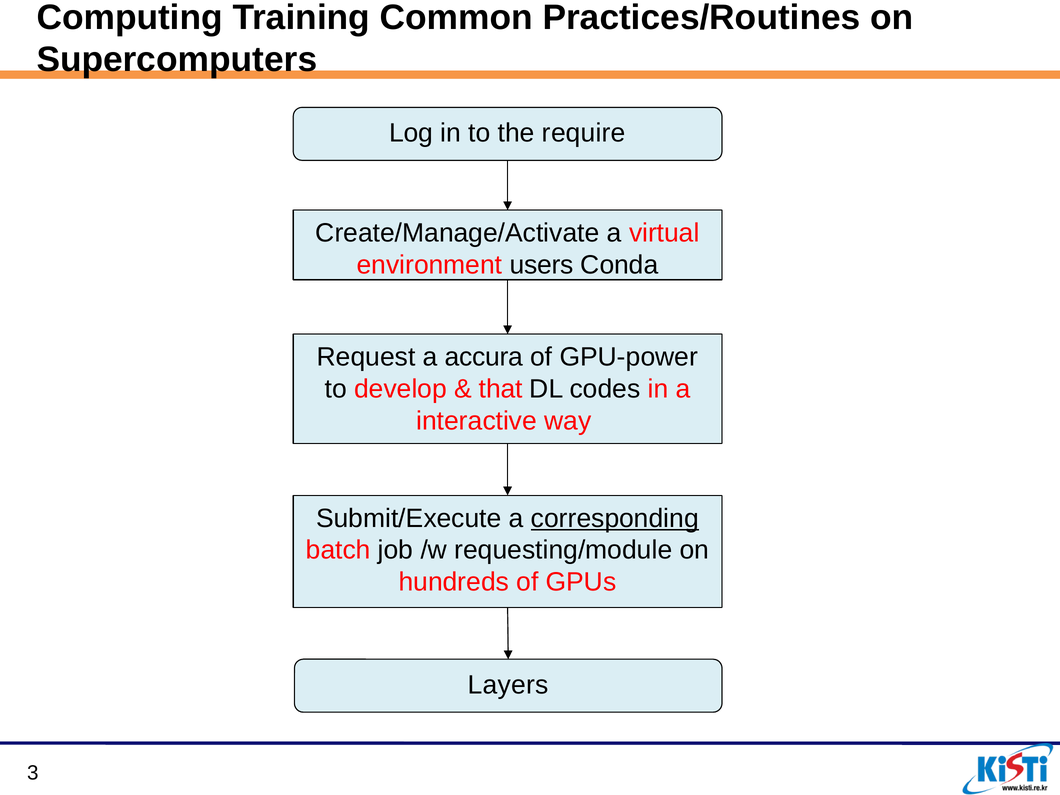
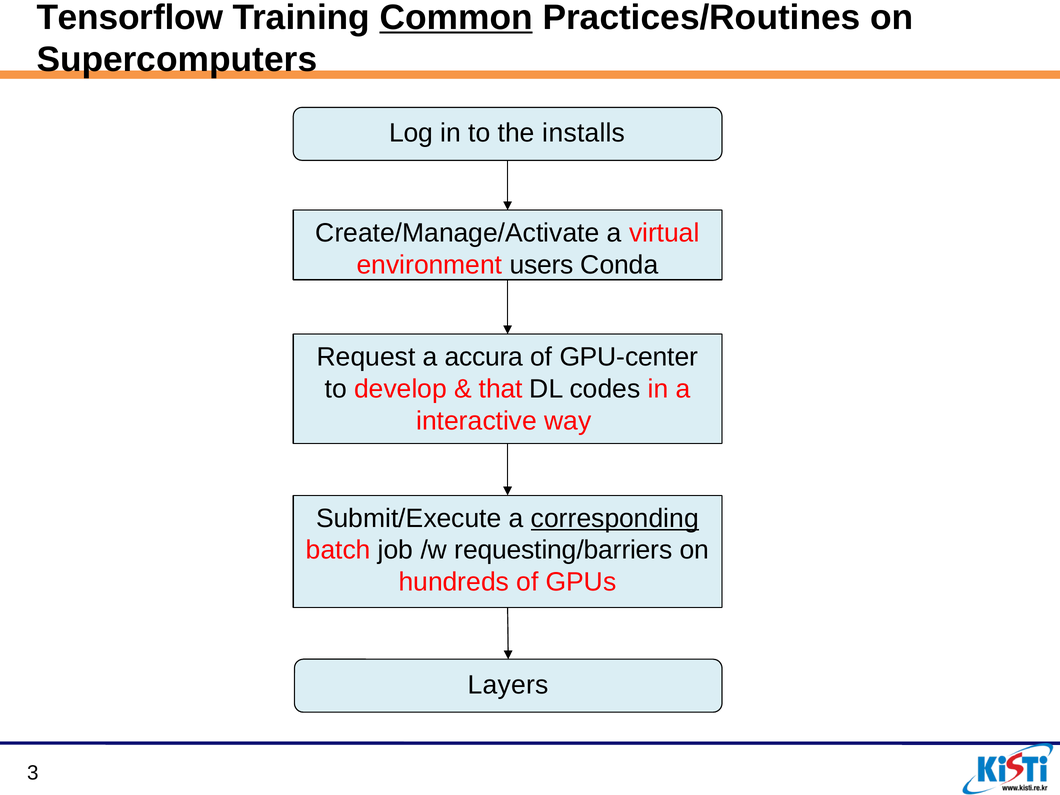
Computing: Computing -> Tensorflow (130, 17)
Common underline: none -> present (456, 17)
require: require -> installs (584, 133)
GPU-power: GPU-power -> GPU-center (629, 357)
requesting/module: requesting/module -> requesting/barriers (563, 550)
